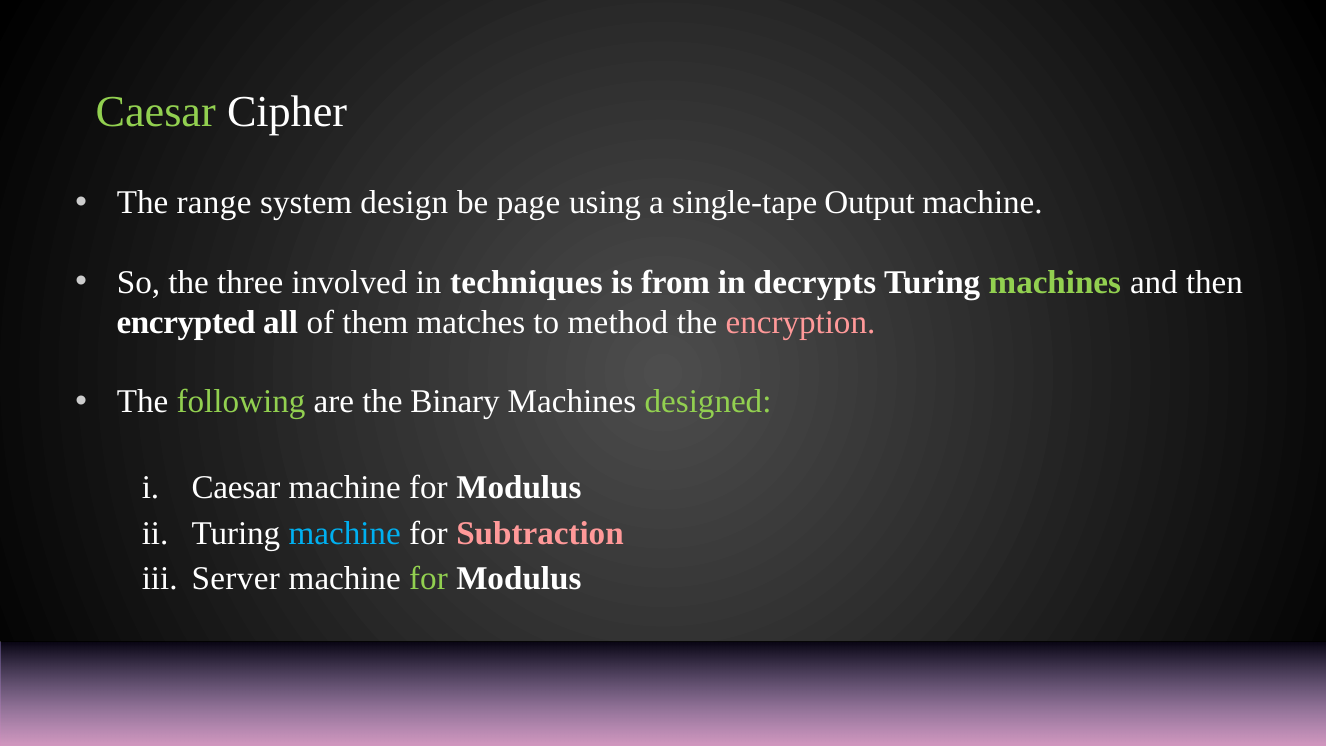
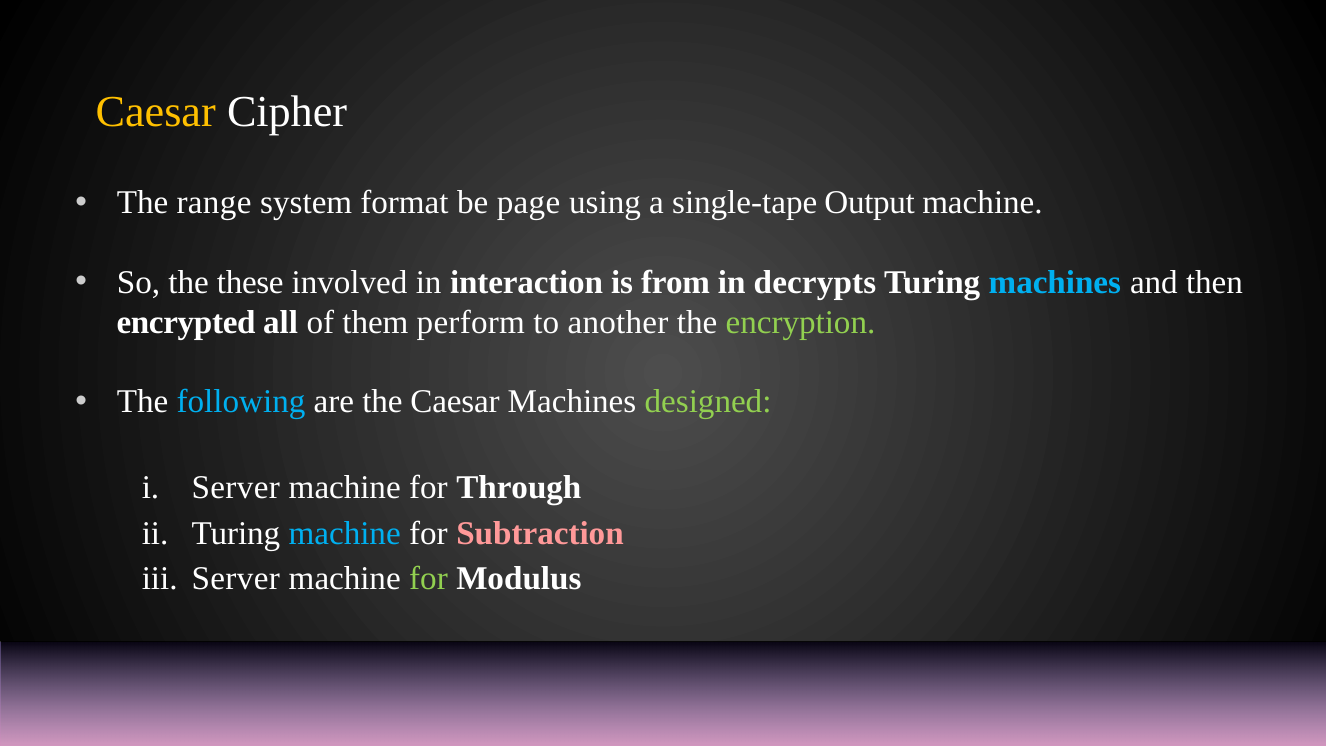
Caesar colour: light green -> yellow (156, 112)
design: design -> format (404, 203)
three: three -> these (250, 282)
techniques: techniques -> interaction (527, 282)
machines colour: light green -> light blue (1055, 282)
matches: matches -> perform (471, 322)
method: method -> another (618, 322)
encryption colour: pink -> light green (801, 322)
following colour: light green -> light blue (241, 402)
the Binary: Binary -> Caesar (455, 402)
Caesar: Caesar -> Server (236, 487)
Modulus: Modulus -> Through (519, 487)
